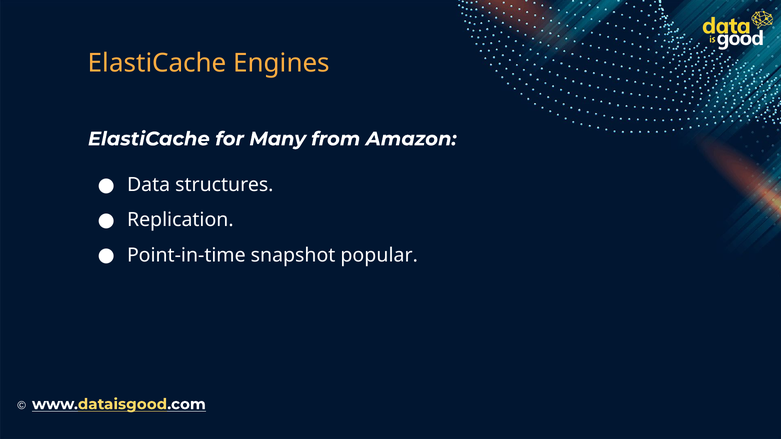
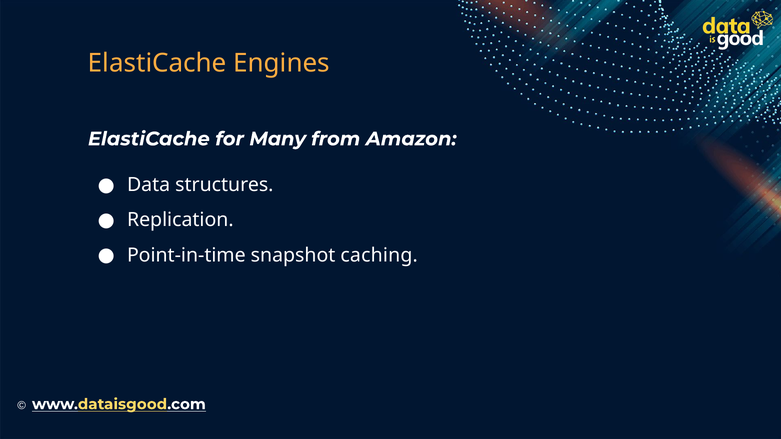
popular: popular -> caching (379, 255)
